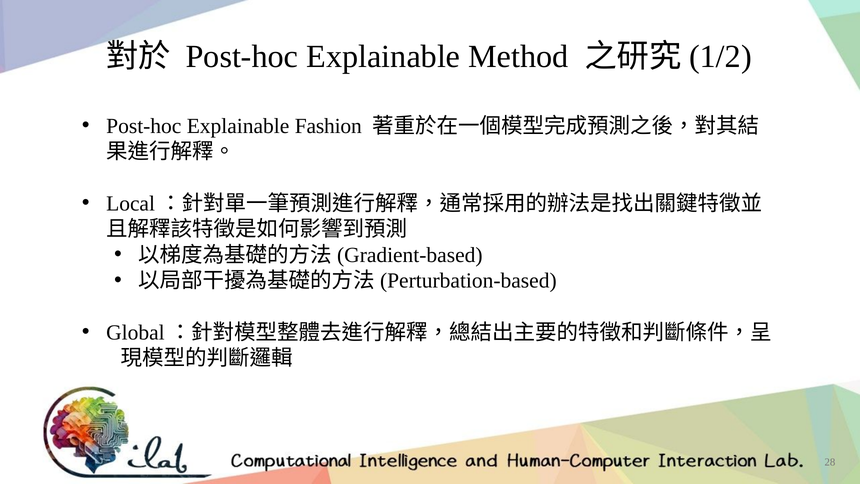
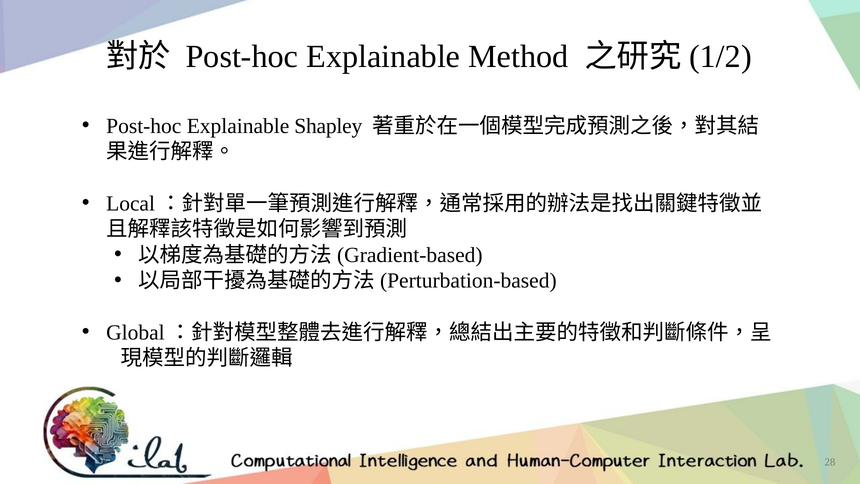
Fashion: Fashion -> Shapley (328, 126)
